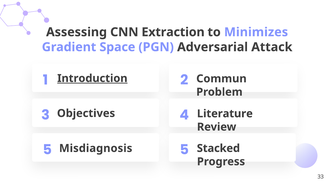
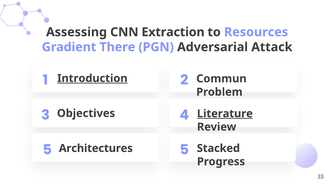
Minimizes: Minimizes -> Resources (256, 32)
Space: Space -> There (117, 47)
Literature underline: none -> present (225, 114)
Misdiagnosis: Misdiagnosis -> Architectures (96, 149)
